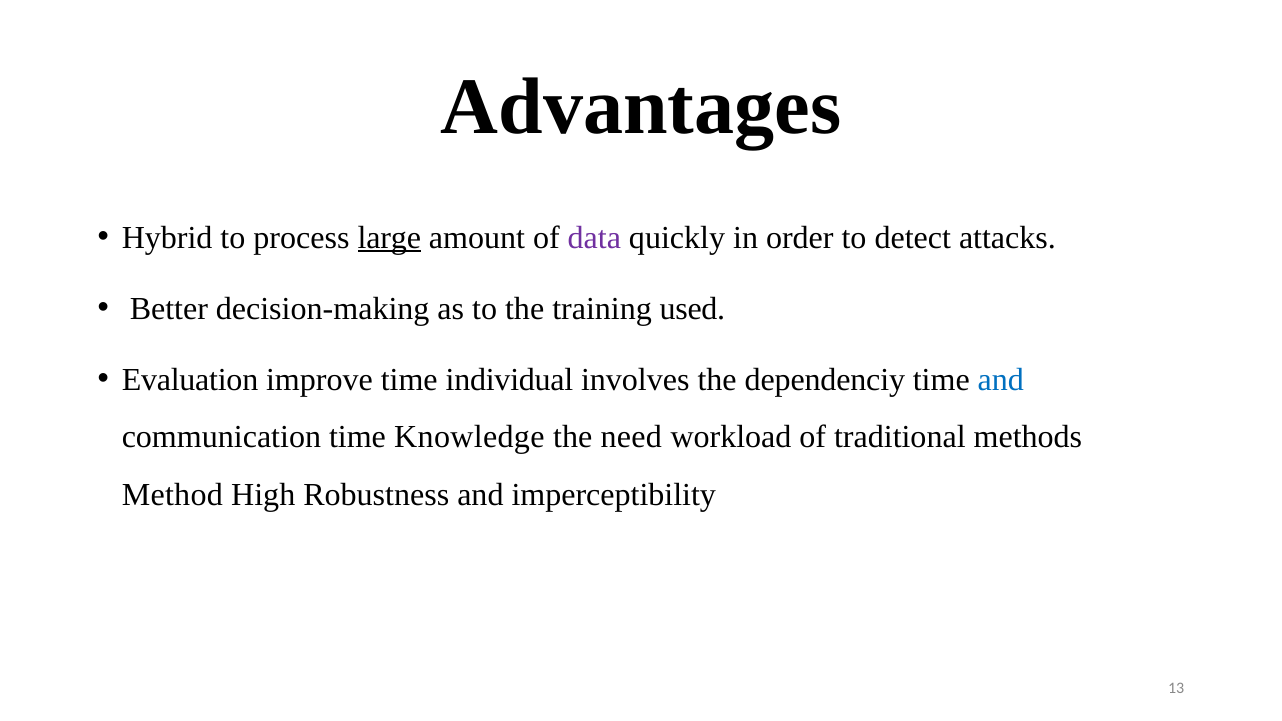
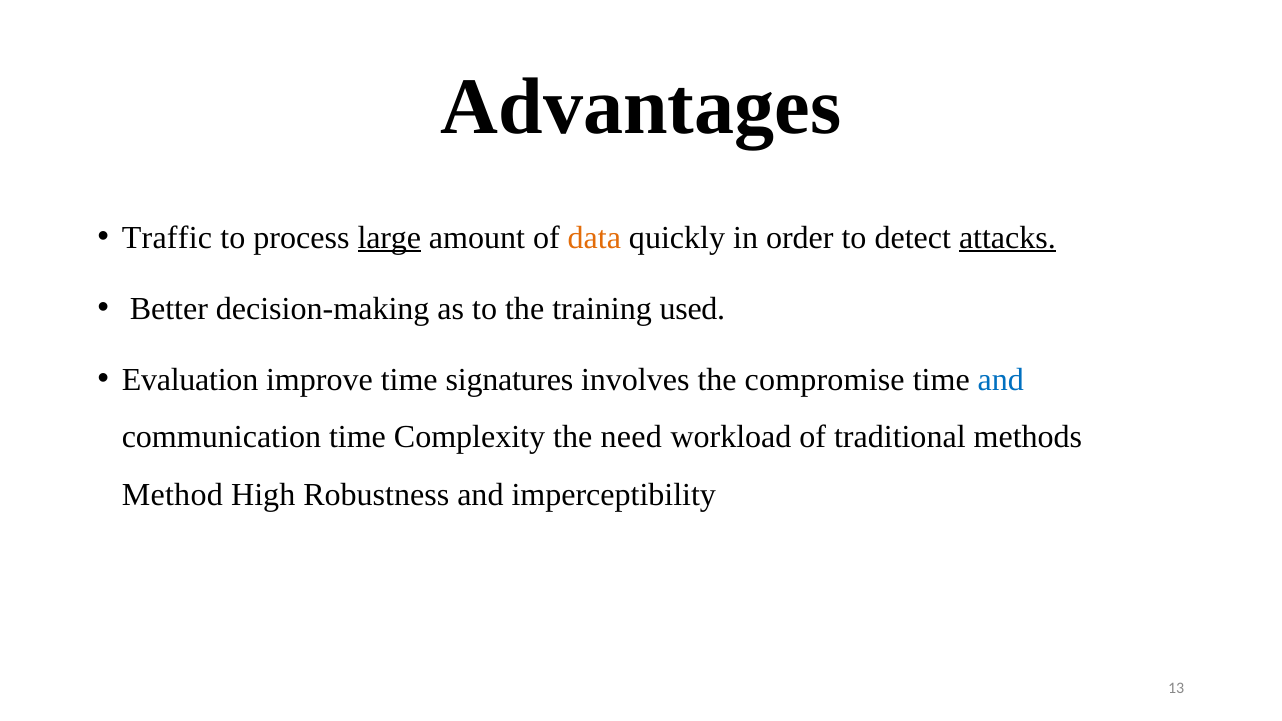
Hybrid: Hybrid -> Traffic (167, 237)
data colour: purple -> orange (594, 237)
attacks underline: none -> present (1007, 237)
individual: individual -> signatures (509, 380)
dependenciy: dependenciy -> compromise (825, 380)
Knowledge: Knowledge -> Complexity (470, 437)
